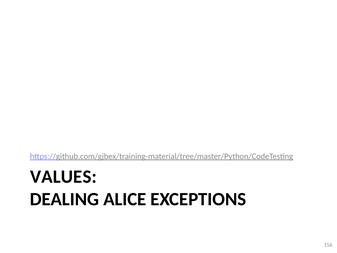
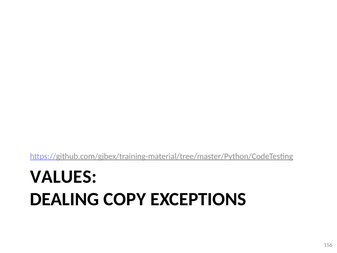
ALICE: ALICE -> COPY (125, 199)
